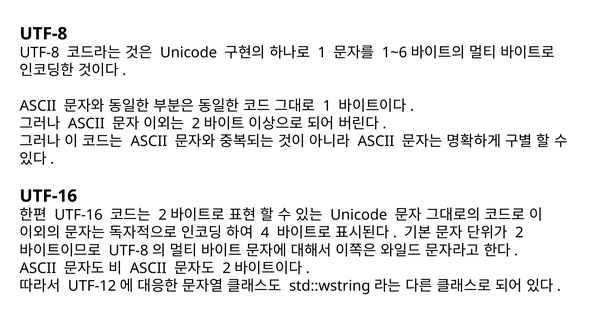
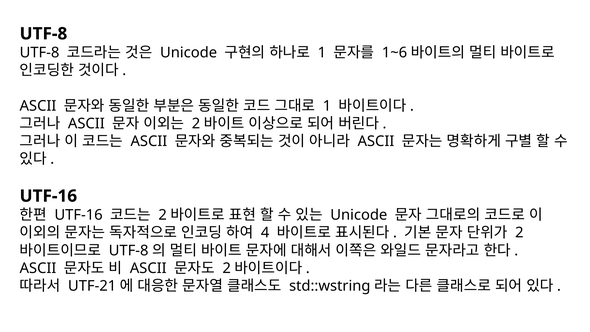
UTF-12: UTF-12 -> UTF-21 (92, 286)
